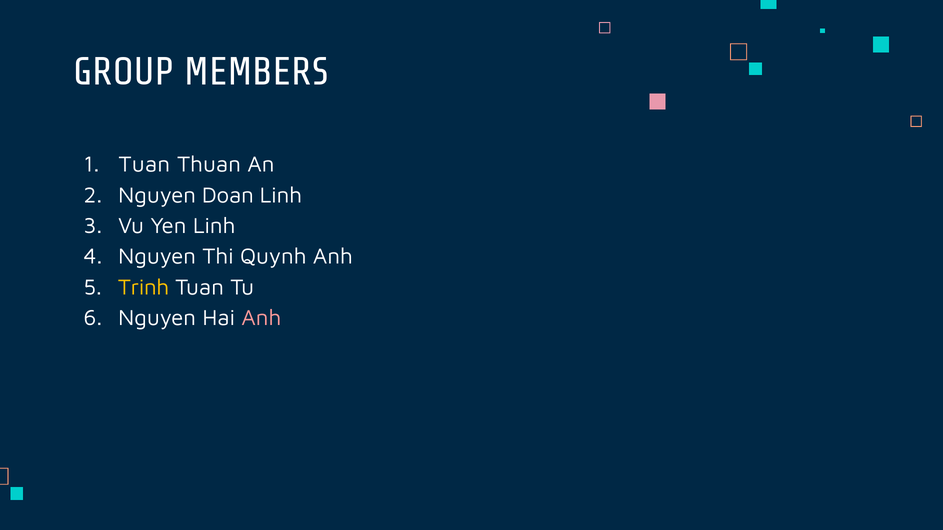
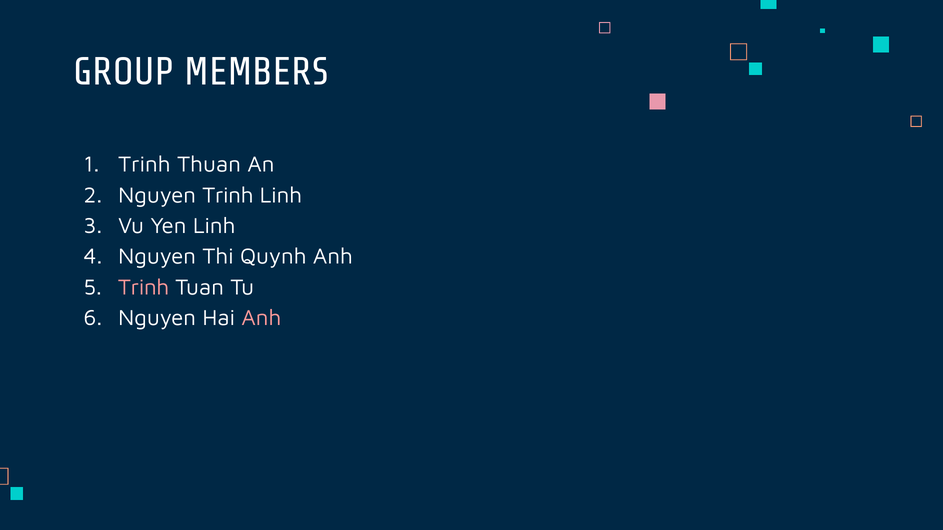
Tuan: Tuan -> Trinh (144, 165)
Nguyen Doan: Doan -> Trinh (228, 195)
Trinh colour: yellow -> pink (144, 288)
